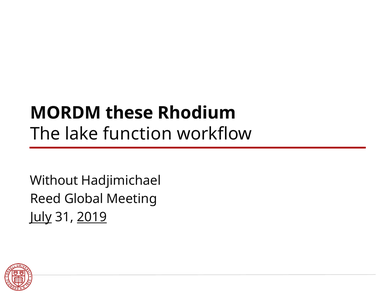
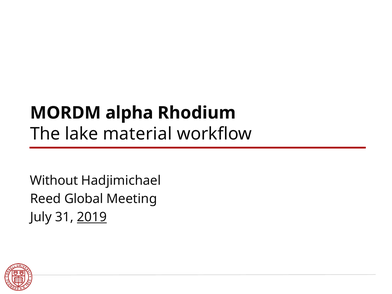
these: these -> alpha (129, 113)
function: function -> material (137, 134)
July underline: present -> none (41, 217)
